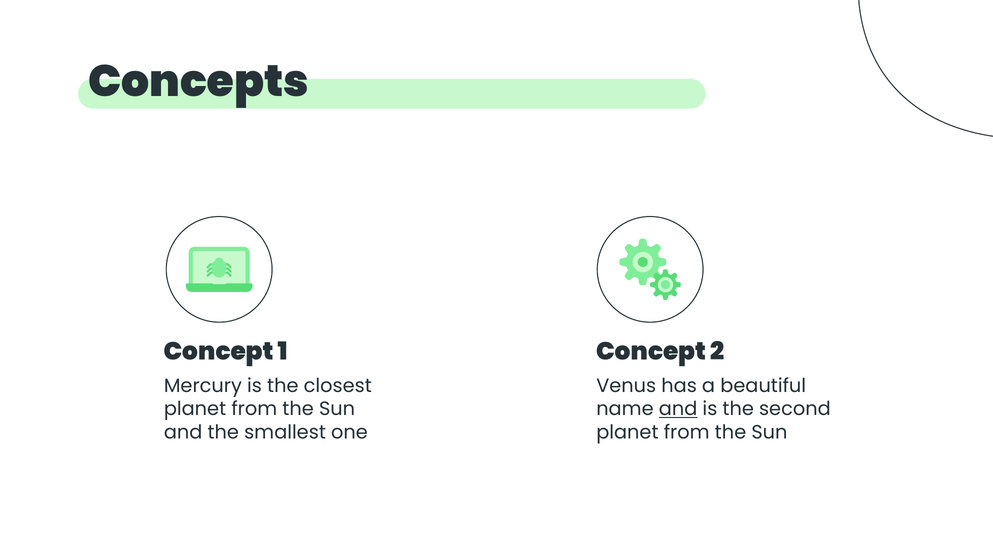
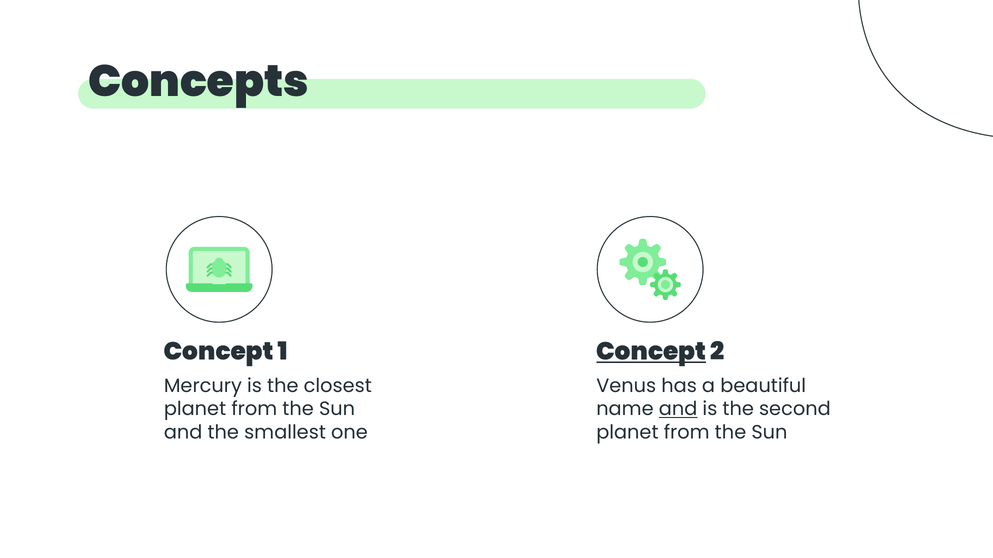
Concept underline: none -> present (651, 352)
